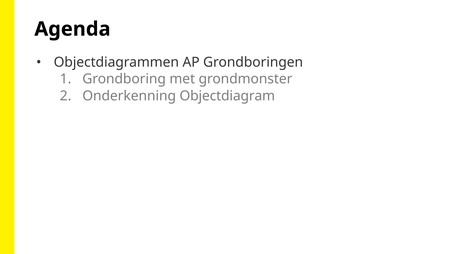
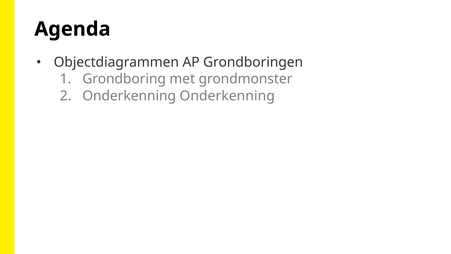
Onderkenning Objectdiagram: Objectdiagram -> Onderkenning (227, 96)
